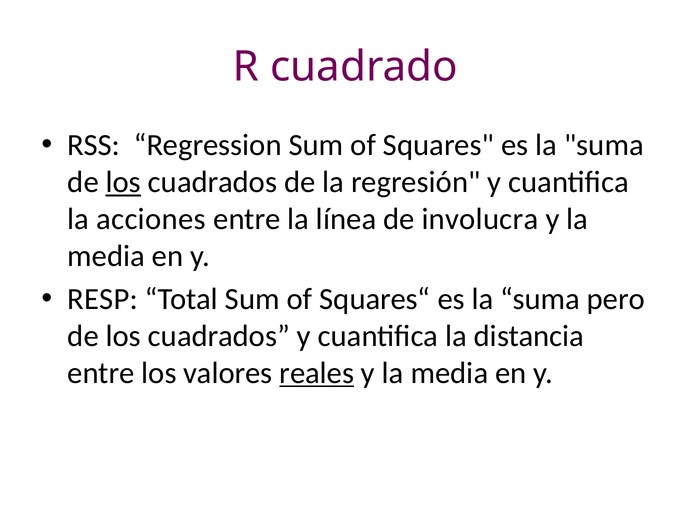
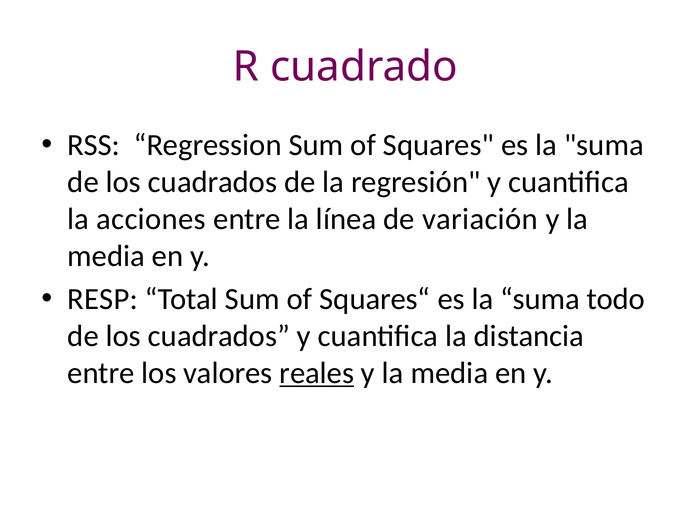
los underline: present -> none (123, 182)
involucra: involucra -> variación (480, 219)
pero: pero -> todo (616, 299)
